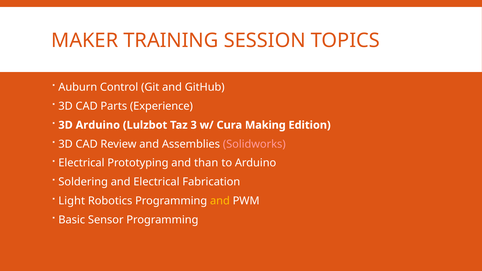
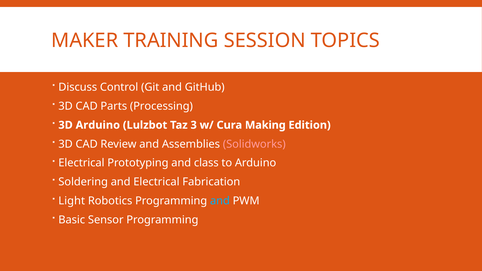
Auburn: Auburn -> Discuss (78, 87)
Experience: Experience -> Processing (161, 106)
than: than -> class (206, 163)
and colour: yellow -> light blue (220, 201)
